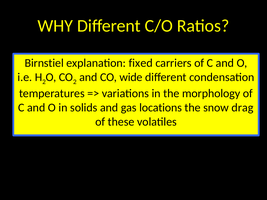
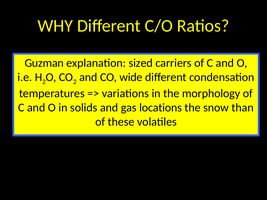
Birnstiel: Birnstiel -> Guzman (44, 63)
fixed: fixed -> sized (141, 63)
drag: drag -> than (243, 108)
